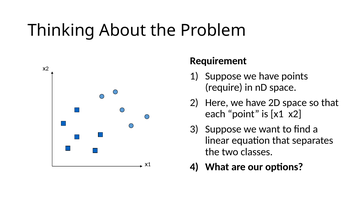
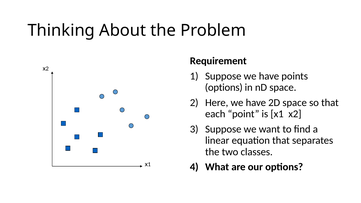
require: require -> options (224, 88)
